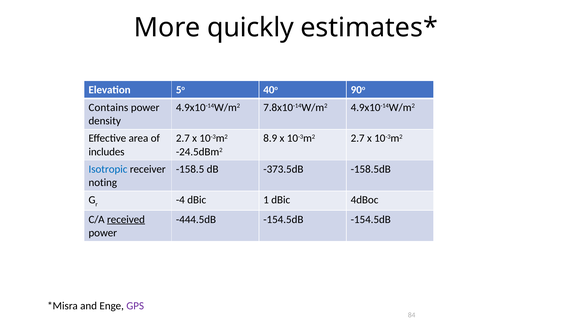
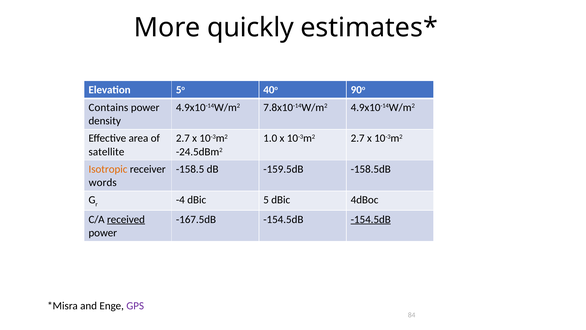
8.9: 8.9 -> 1.0 (270, 138)
includes: includes -> satellite (106, 152)
Isotropic colour: blue -> orange (108, 169)
-373.5dB: -373.5dB -> -159.5dB (283, 169)
noting: noting -> words (103, 182)
1: 1 -> 5 (266, 200)
-444.5dB: -444.5dB -> -167.5dB (196, 219)
-154.5dB underline: none -> present (371, 219)
